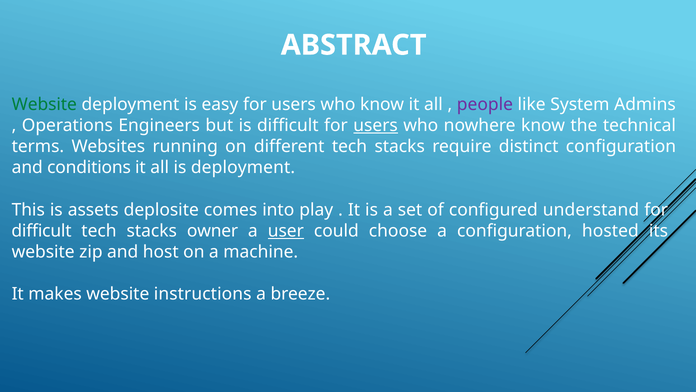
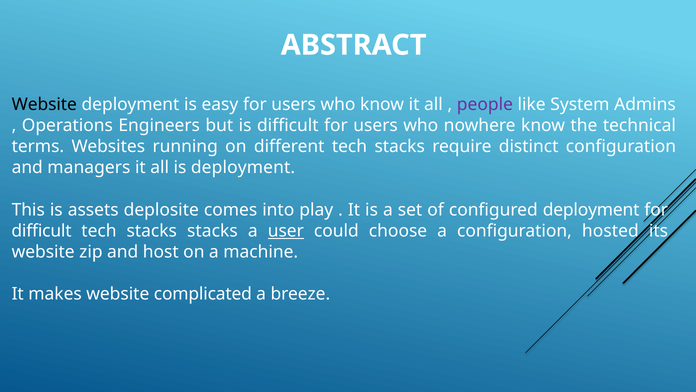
Website colour: green -> black (44, 105)
users underline: present -> none (376, 125)
conditions: conditions -> managers (89, 167)
configured understand: understand -> deployment (591, 210)
stacks owner: owner -> stacks (212, 231)
instructions: instructions -> complicated (203, 293)
